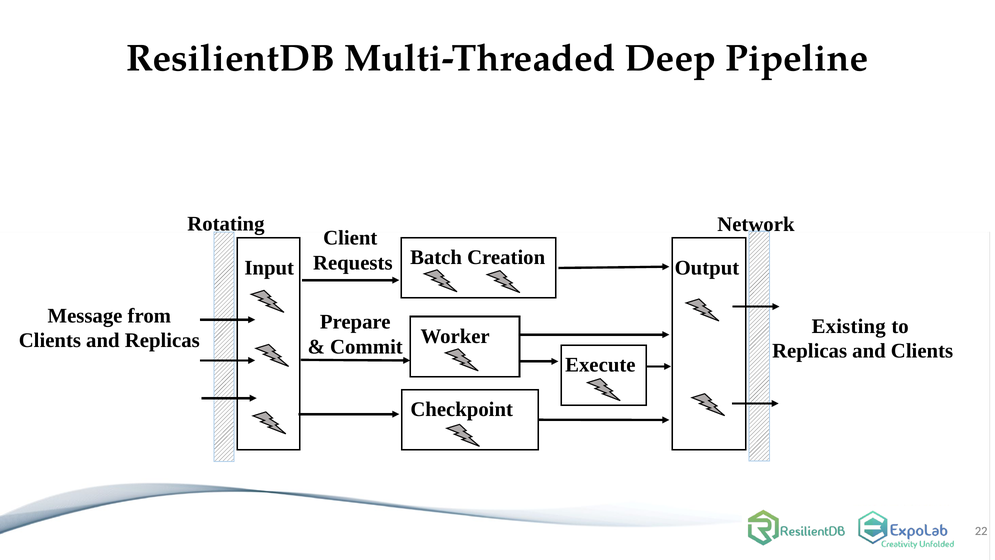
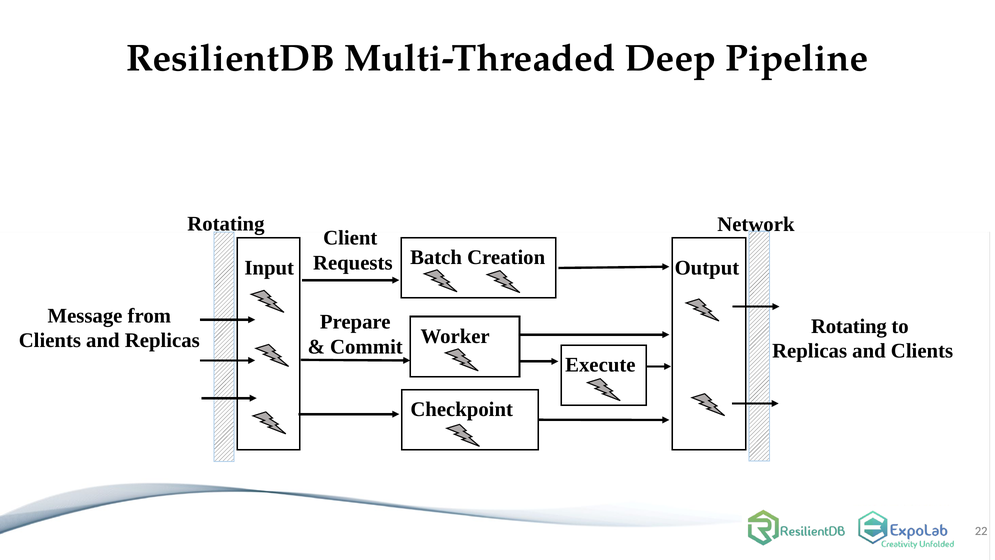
Existing: Existing -> Rotating (849, 326)
